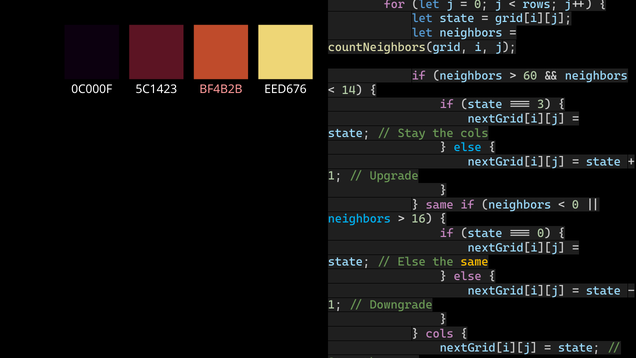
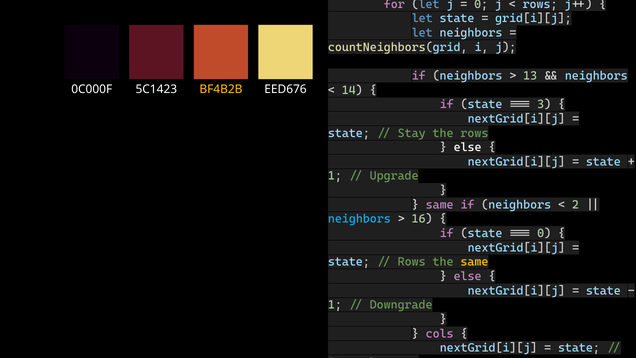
60: 60 -> 13 (530, 76)
BF4B2B colour: pink -> yellow (221, 89)
the cols: cols -> rows (474, 133)
else colour: light blue -> white (468, 147)
0: 0 -> 2 (575, 205)
Else: Else -> Rows (412, 262)
